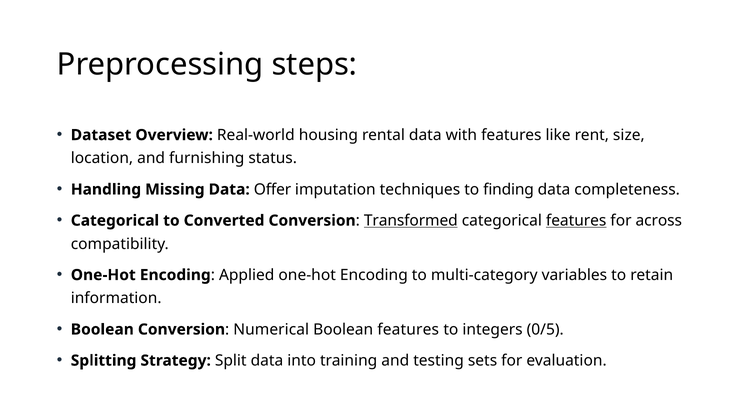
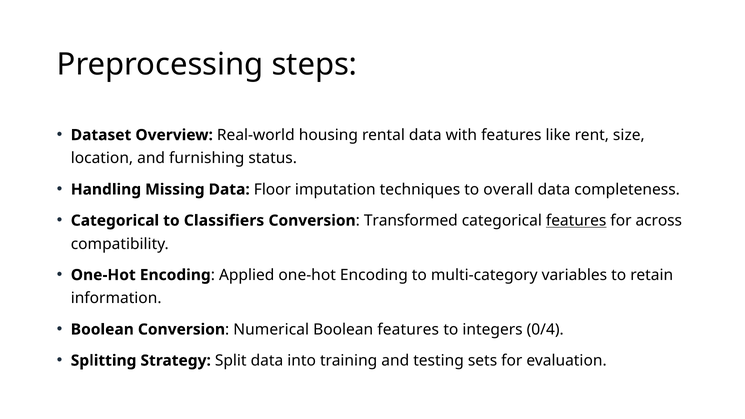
Offer: Offer -> Floor (272, 189)
finding: finding -> overall (508, 189)
Converted: Converted -> Classifiers (224, 221)
Transformed underline: present -> none (411, 221)
0/5: 0/5 -> 0/4 (545, 329)
